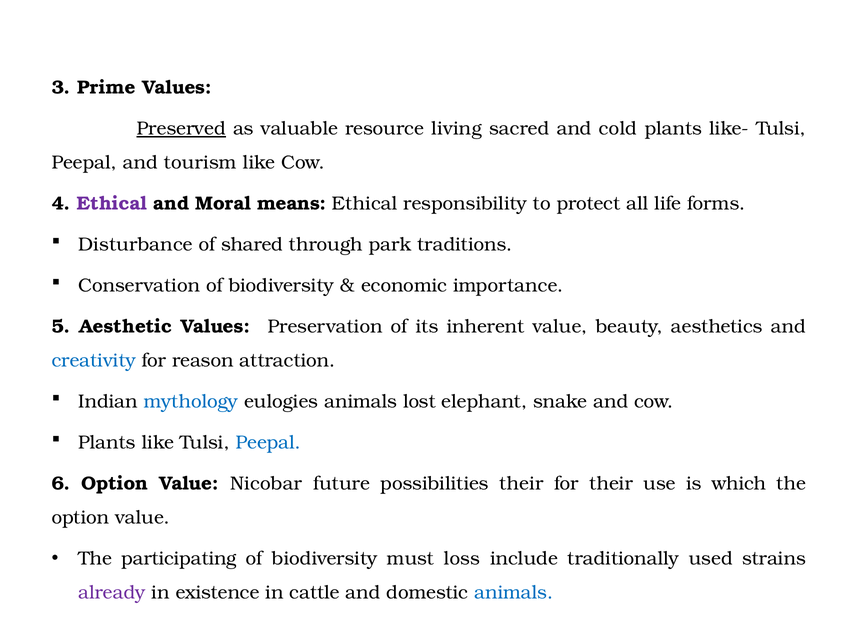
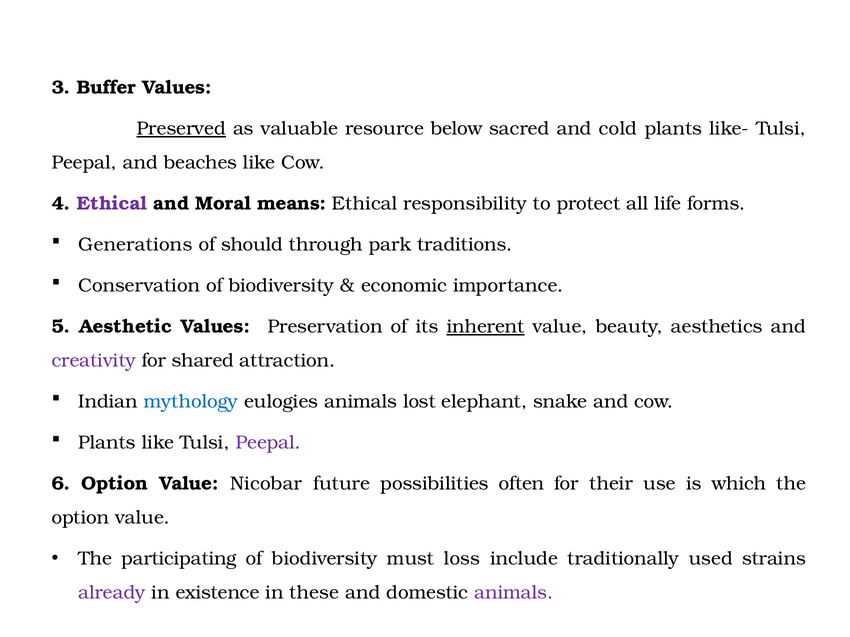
Prime: Prime -> Buffer (106, 88)
living: living -> below (457, 129)
tourism: tourism -> beaches (200, 163)
Disturbance: Disturbance -> Generations (135, 245)
shared: shared -> should (252, 245)
inherent underline: none -> present (486, 327)
creativity colour: blue -> purple (94, 361)
reason: reason -> shared (203, 361)
Peepal colour: blue -> purple (268, 443)
possibilities their: their -> often (522, 484)
cattle: cattle -> these (314, 593)
animals colour: blue -> purple (514, 593)
